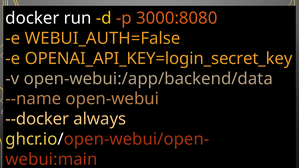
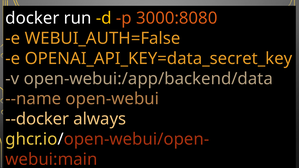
OPENAI_API_KEY=login_secret_key: OPENAI_API_KEY=login_secret_key -> OPENAI_API_KEY=data_secret_key (158, 59)
